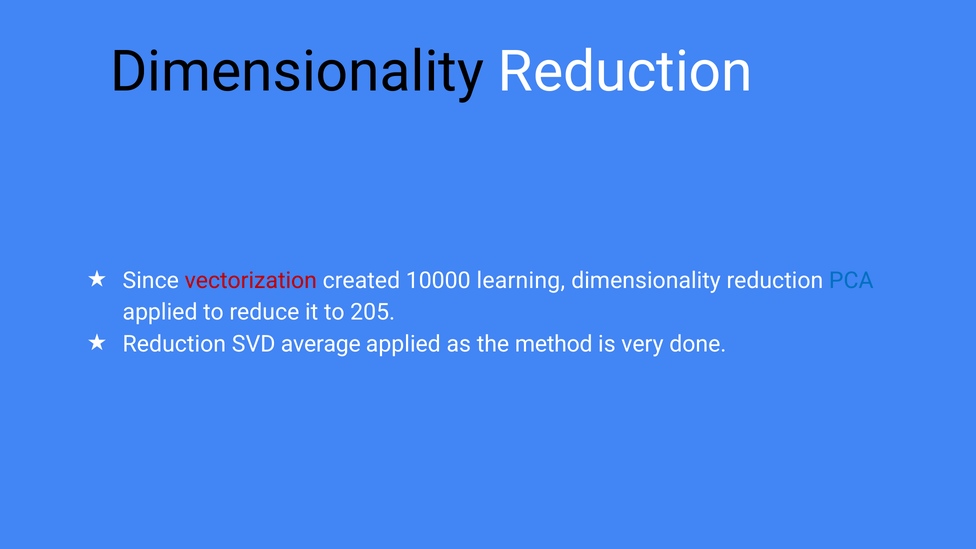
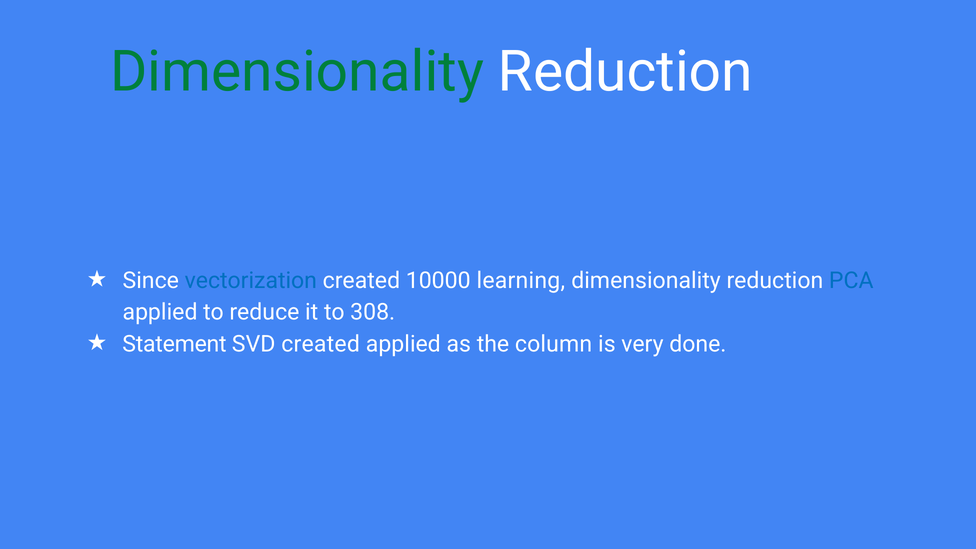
Dimensionality colour: black -> green (297, 72)
vectorization colour: red -> blue (251, 281)
205: 205 -> 308 (373, 312)
Reduction: Reduction -> Statement (174, 344)
SVD average: average -> created (321, 344)
method: method -> column (554, 344)
